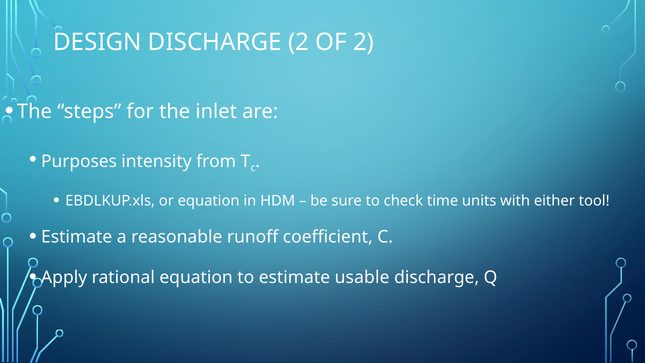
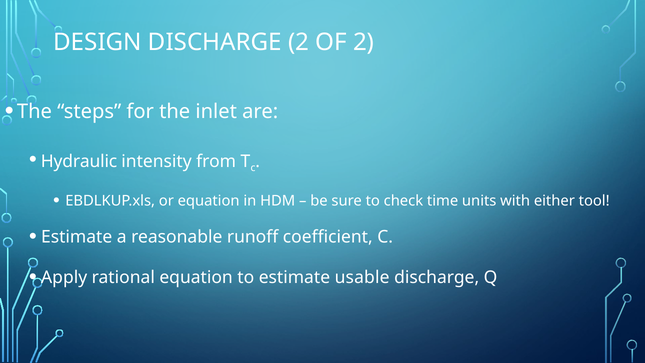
Purposes: Purposes -> Hydraulic (79, 161)
